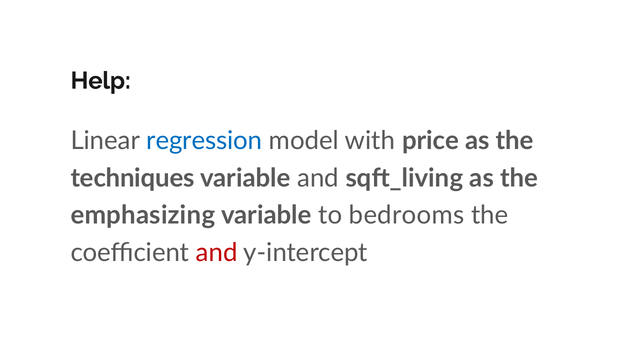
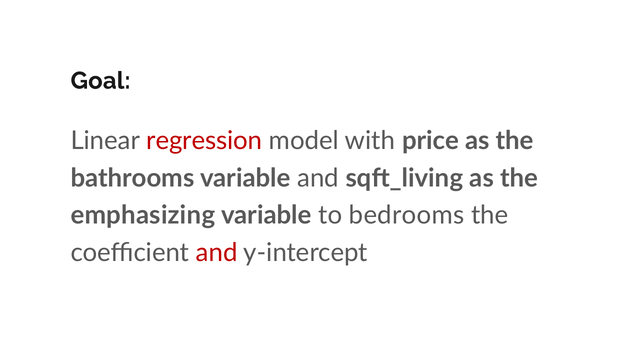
Help: Help -> Goal (100, 81)
regression colour: blue -> red (204, 141)
techniques: techniques -> bathrooms (132, 178)
